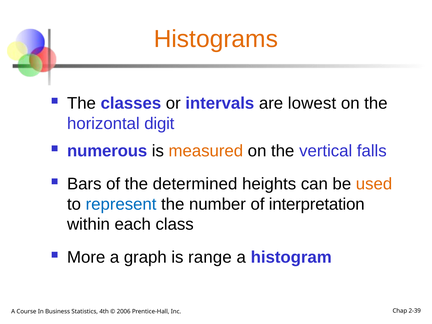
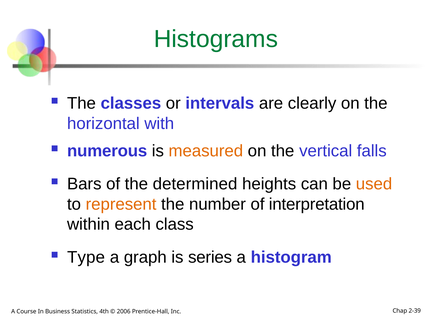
Histograms colour: orange -> green (216, 39)
lowest: lowest -> clearly (312, 103)
digit: digit -> with (159, 123)
represent colour: blue -> orange (121, 204)
More: More -> Type (86, 257)
range: range -> series (210, 257)
